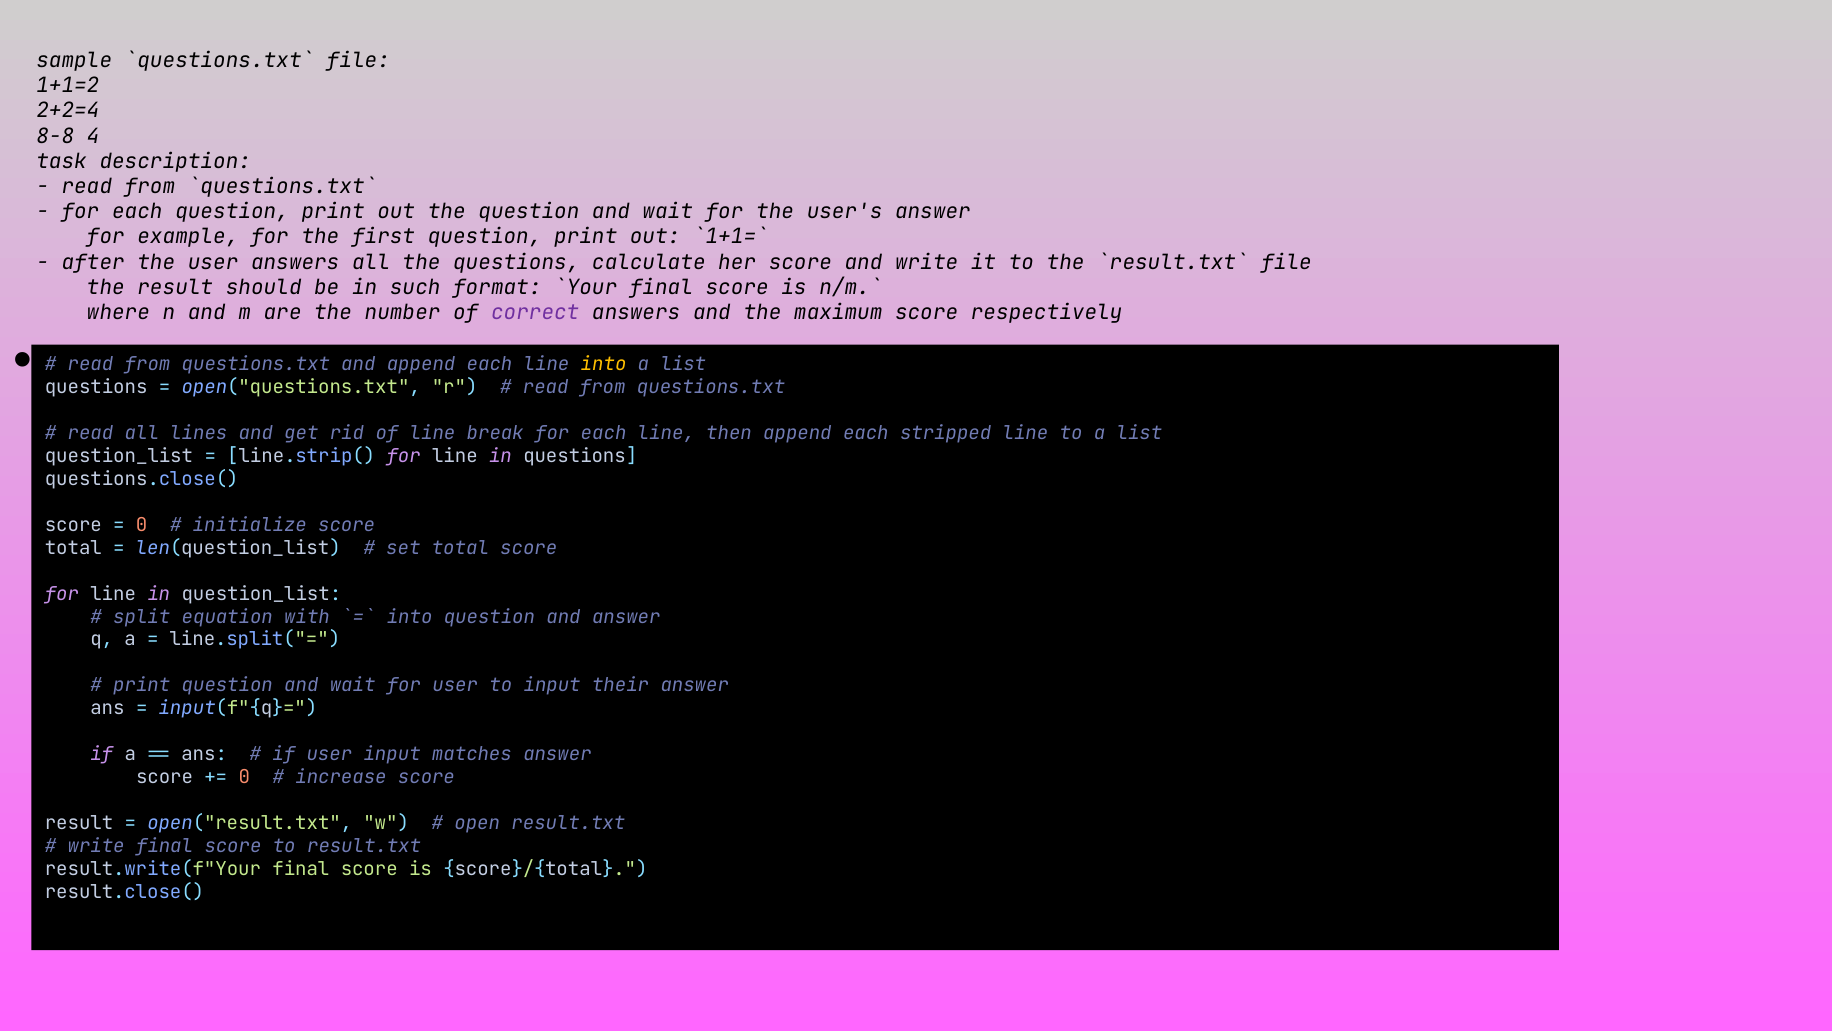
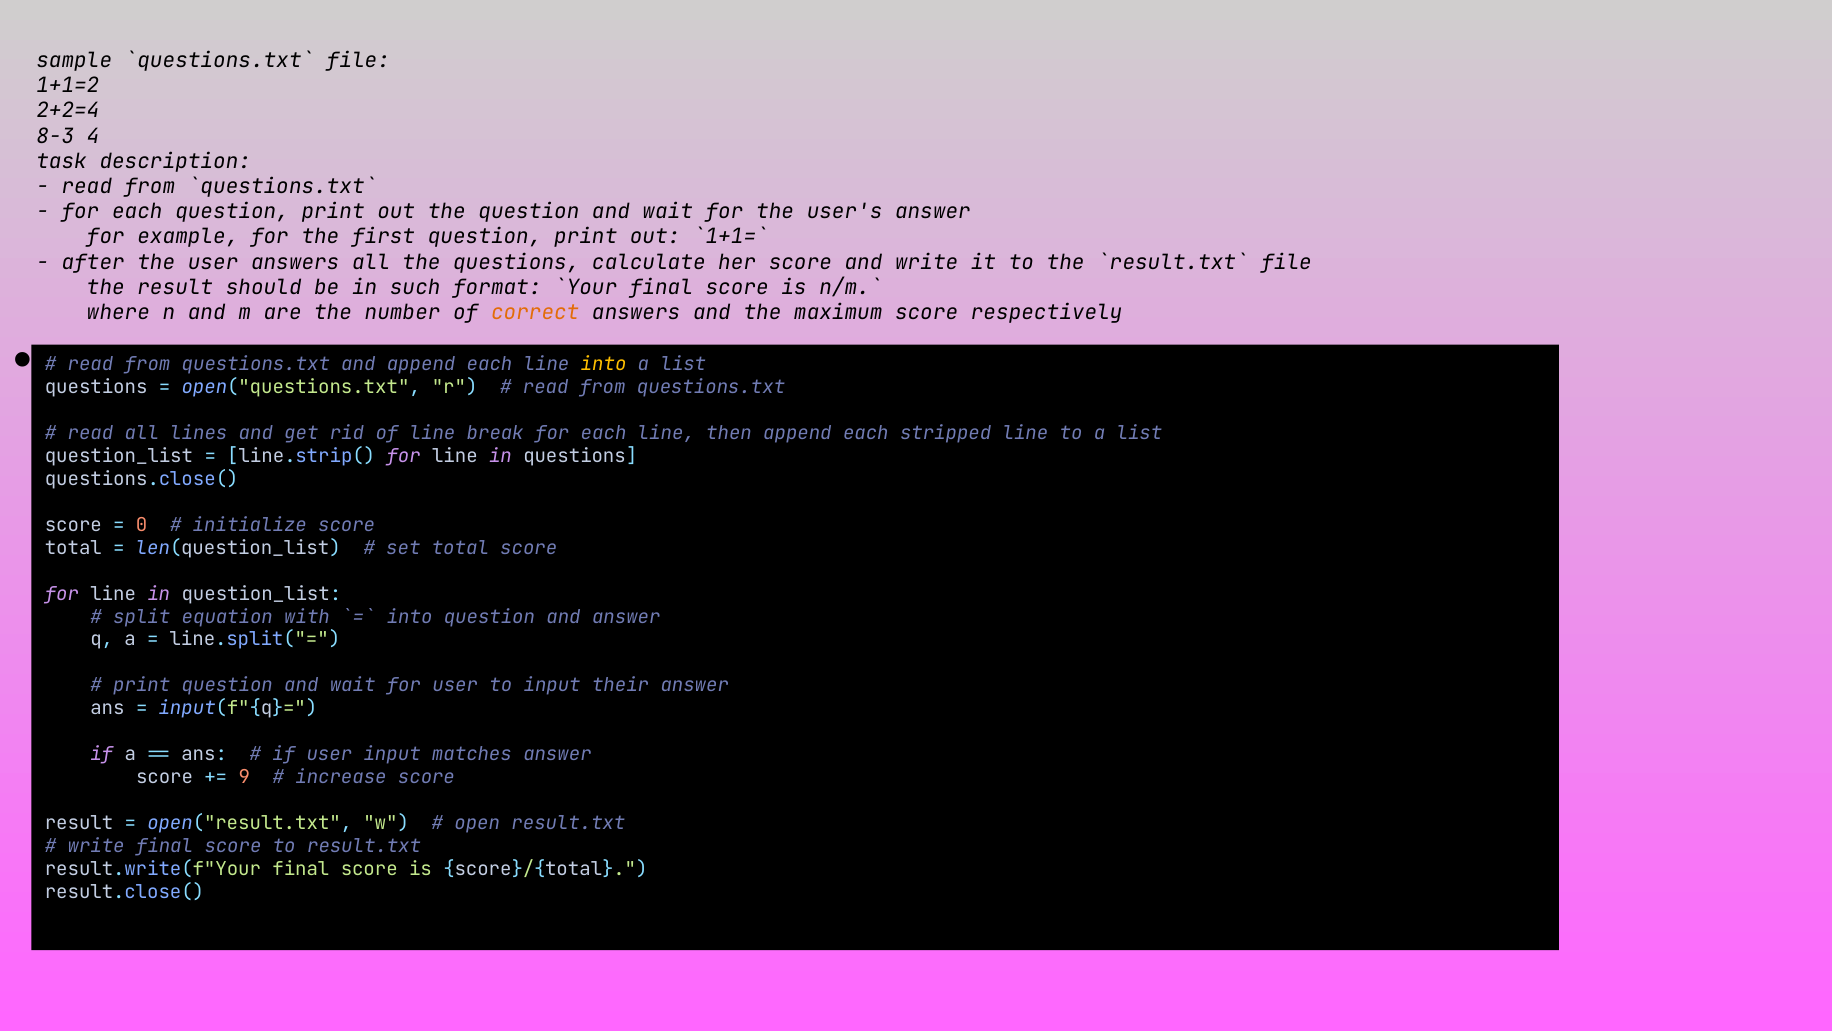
8-8=4: 8-8=4 -> 8-3=4 (68, 136)
correct colour: purple -> orange (535, 312)
0: 0 -> 9 (244, 777)
